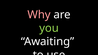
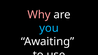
you colour: light green -> light blue (49, 28)
